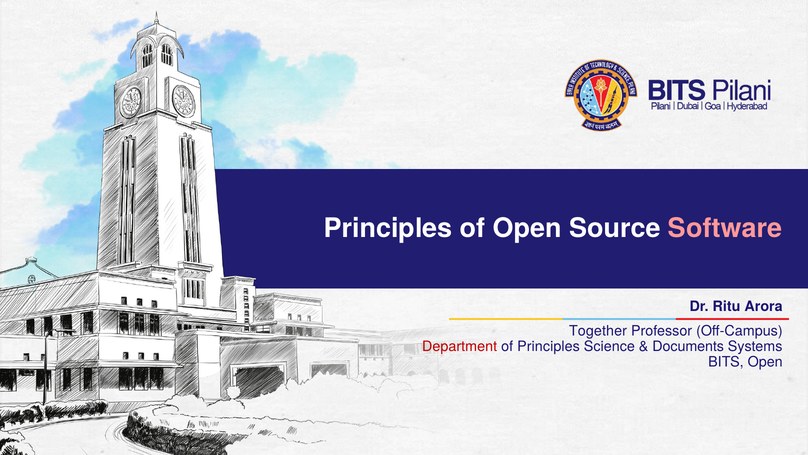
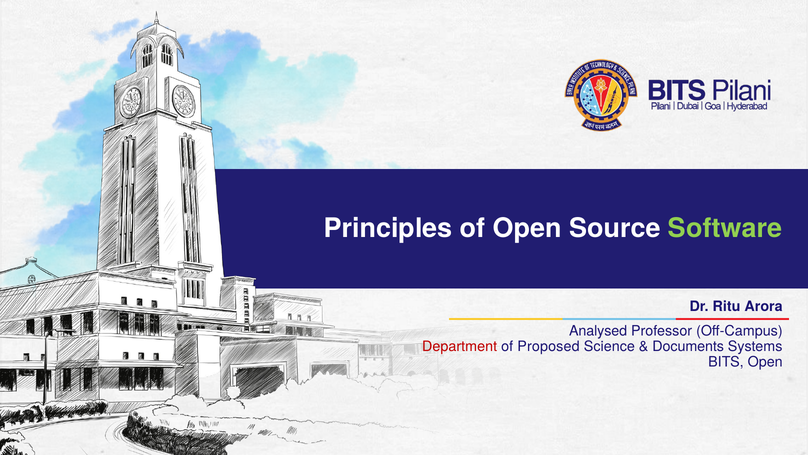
Software colour: pink -> light green (725, 228)
Together: Together -> Analysed (598, 331)
of Principles: Principles -> Proposed (548, 346)
